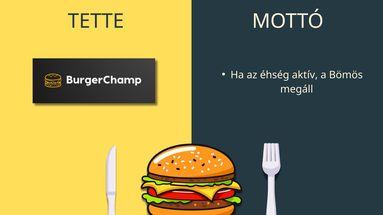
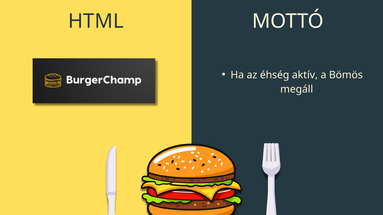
TETTE: TETTE -> HTML (96, 21)
